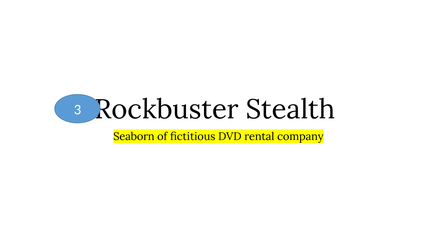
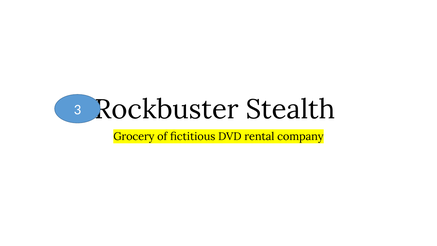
Seaborn: Seaborn -> Grocery (134, 137)
